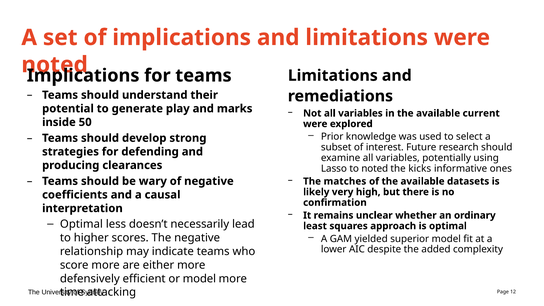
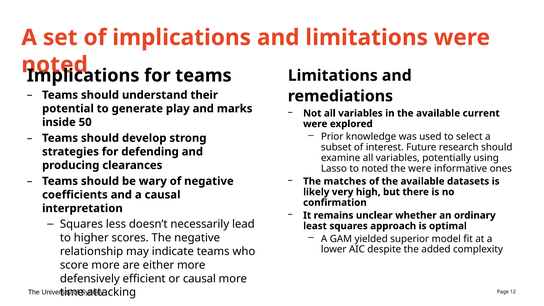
the kicks: kicks -> were (420, 169)
Optimal: Optimal -> Squares (81, 224)
or model: model -> causal (199, 279)
